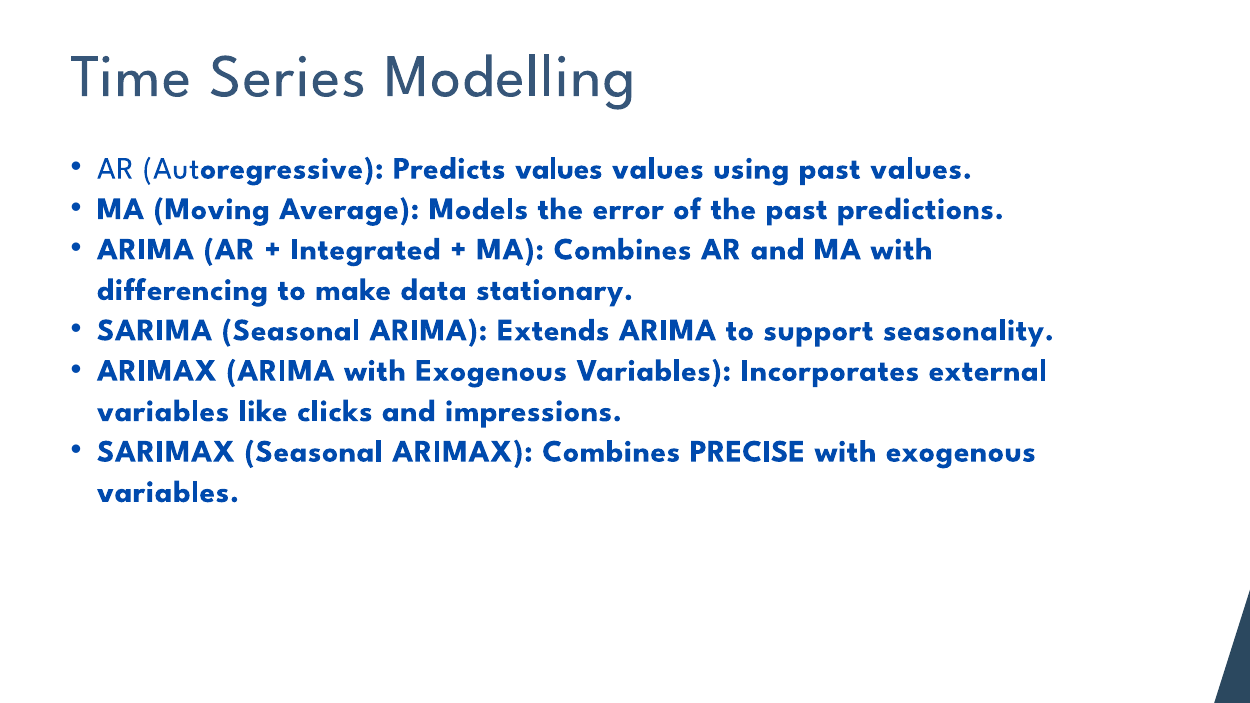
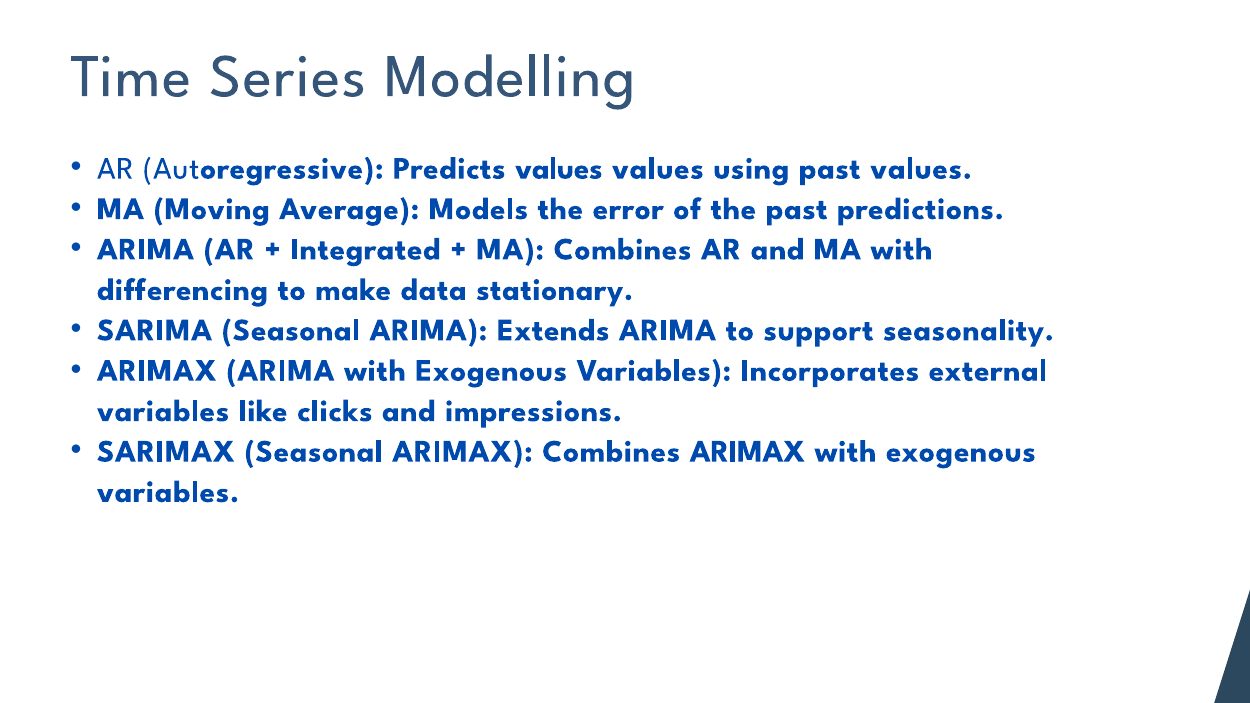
Combines PRECISE: PRECISE -> ARIMAX (748, 451)
